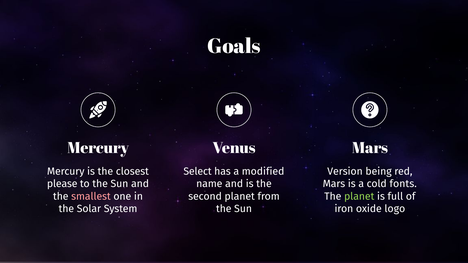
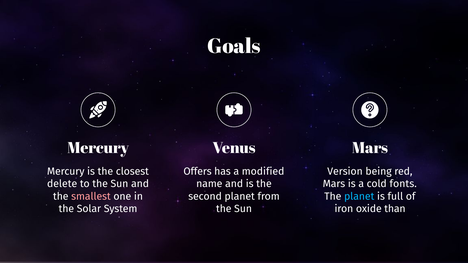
Select: Select -> Offers (198, 171)
please: please -> delete (62, 184)
planet colour: light green -> light blue (359, 196)
logo: logo -> than (395, 209)
